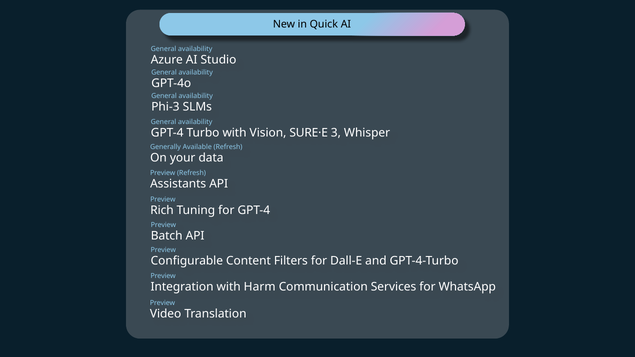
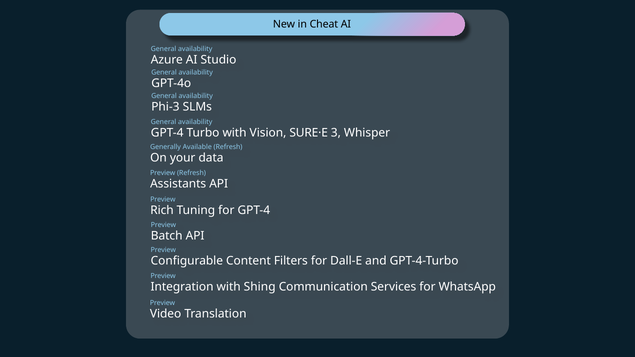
Quick: Quick -> Cheat (324, 24)
Harm: Harm -> Shing (260, 287)
